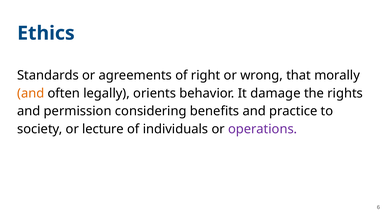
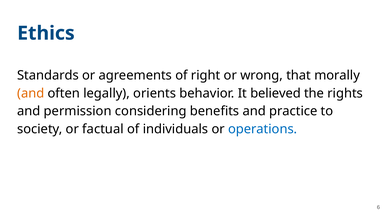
damage: damage -> believed (275, 93)
lecture: lecture -> factual (103, 129)
operations colour: purple -> blue (263, 129)
